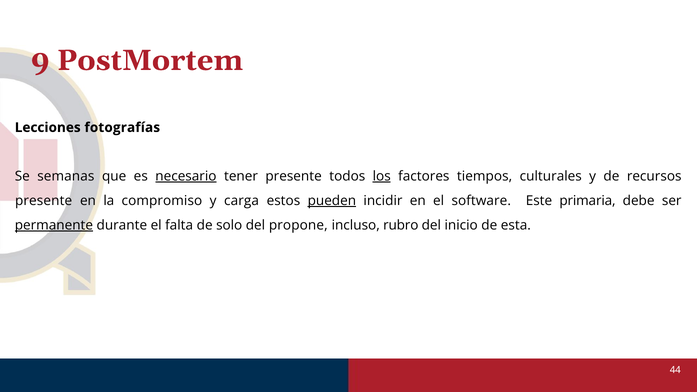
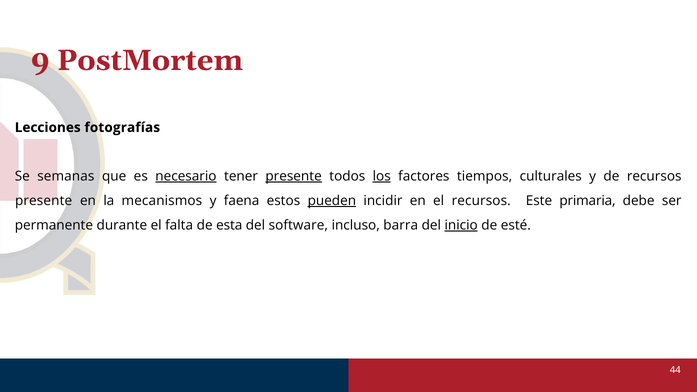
presente underline: none -> present (294, 176)
compromiso: compromiso -> mecanismos (162, 201)
carga: carga -> faena (242, 201)
el software: software -> recursos (481, 201)
permanente underline: present -> none (54, 225)
solo: solo -> esta (229, 225)
propone: propone -> software (298, 225)
rubro: rubro -> barra (401, 225)
inicio underline: none -> present (461, 225)
esta: esta -> esté (516, 225)
